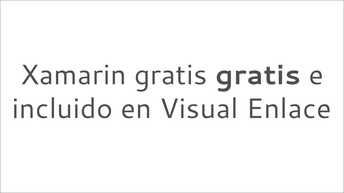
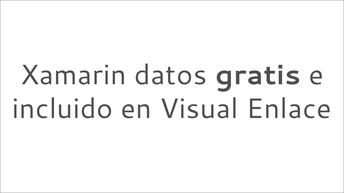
Xamarin gratis: gratis -> datos (171, 75)
